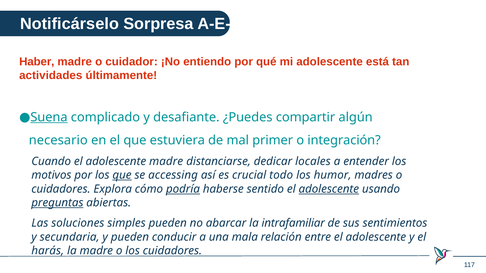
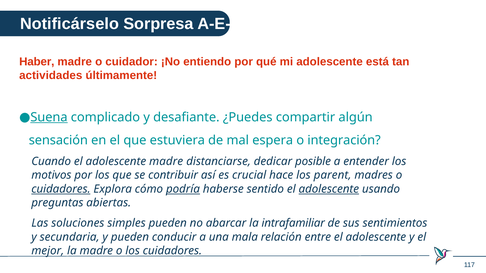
necesario: necesario -> sensación (58, 140)
primer: primer -> espera (273, 140)
locales: locales -> posible (313, 162)
que underline: present -> none (122, 175)
accessing: accessing -> contribuir (173, 175)
todo: todo -> hace (281, 175)
humor: humor -> parent (333, 175)
cuidadores underline: none -> present (61, 189)
preguntas underline: present -> none (57, 203)
harás: harás -> mejor (48, 251)
